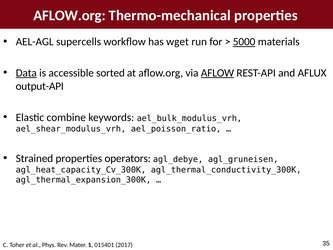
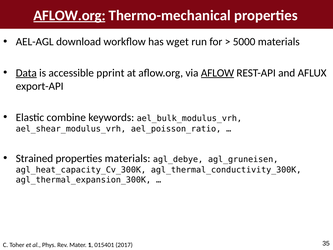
AFLOW.org underline: none -> present (69, 15)
supercells: supercells -> download (79, 42)
5000 underline: present -> none (244, 42)
sorted: sorted -> pprint (110, 73)
output-API: output-API -> export-API (40, 86)
properties operators: operators -> materials (128, 158)
